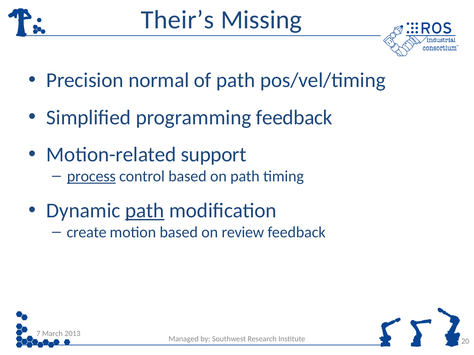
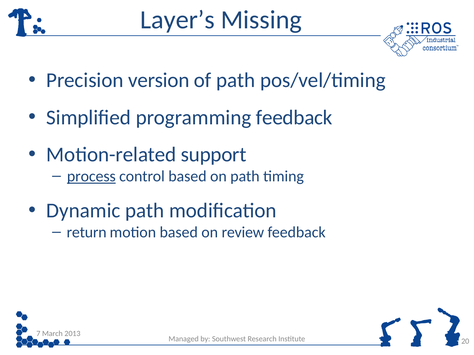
Their’s: Their’s -> Layer’s (178, 20)
normal: normal -> version (159, 80)
path underline: present -> none (145, 211)
create: create -> return (87, 233)
